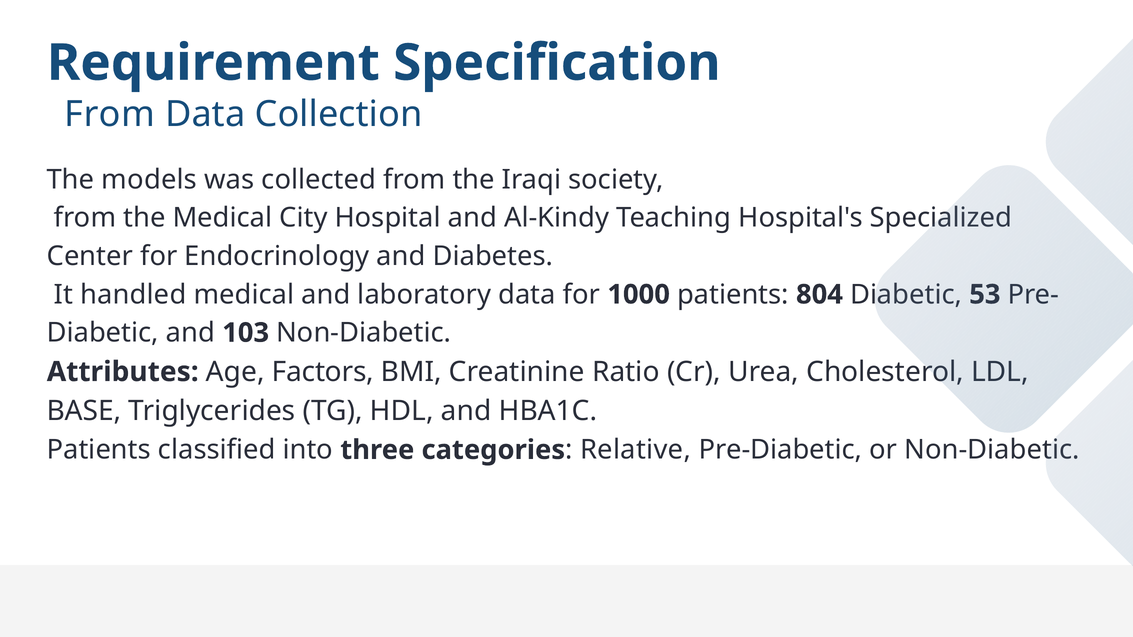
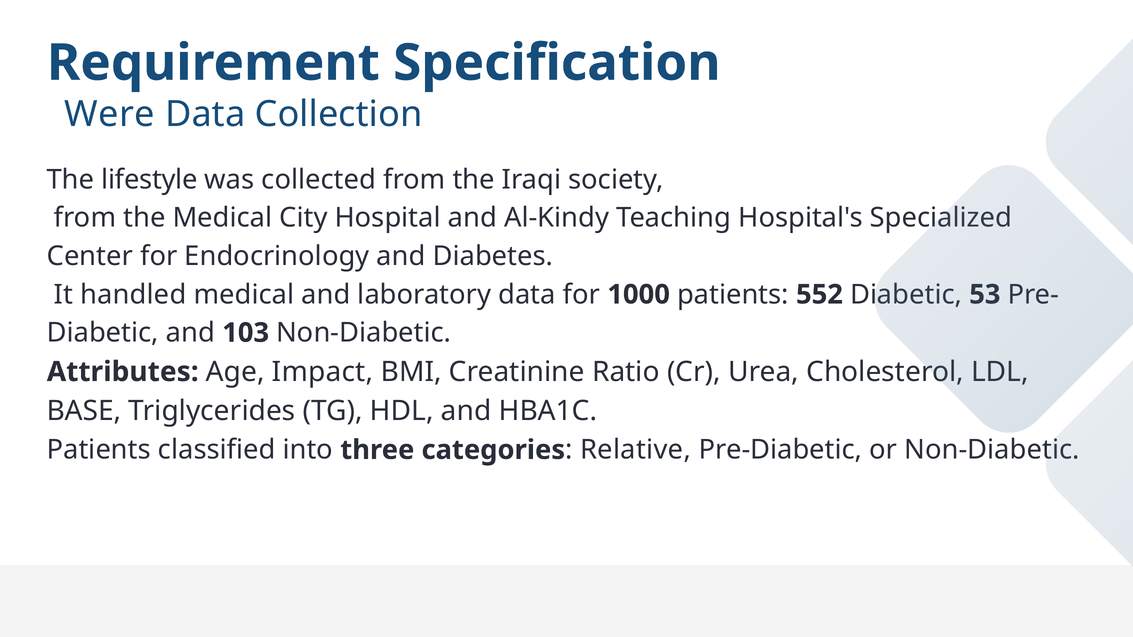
From: From -> Were (110, 114)
models: models -> lifestyle (150, 180)
804: 804 -> 552 (819, 295)
Factors: Factors -> Impact (323, 372)
